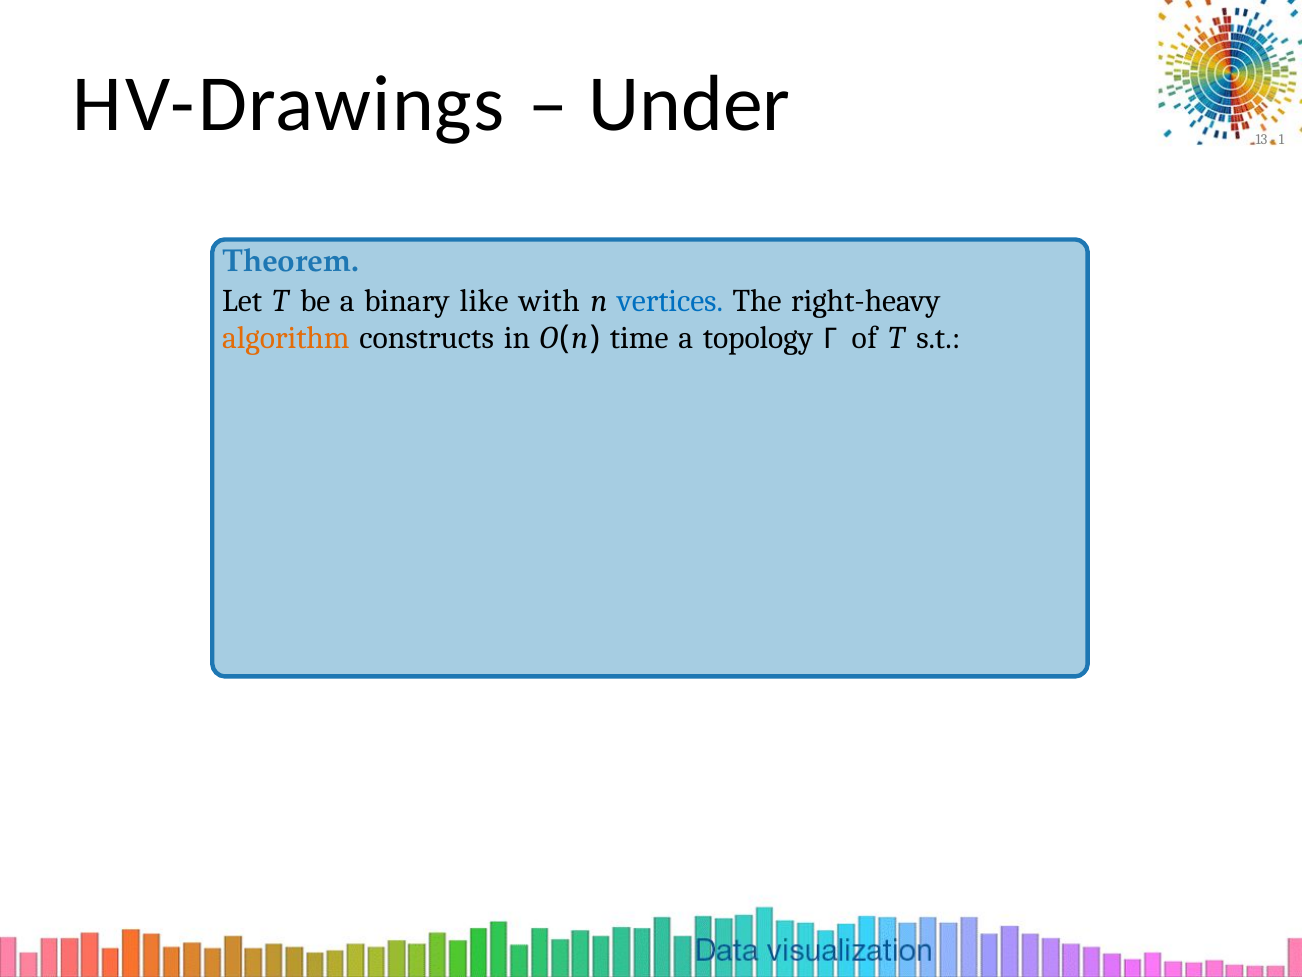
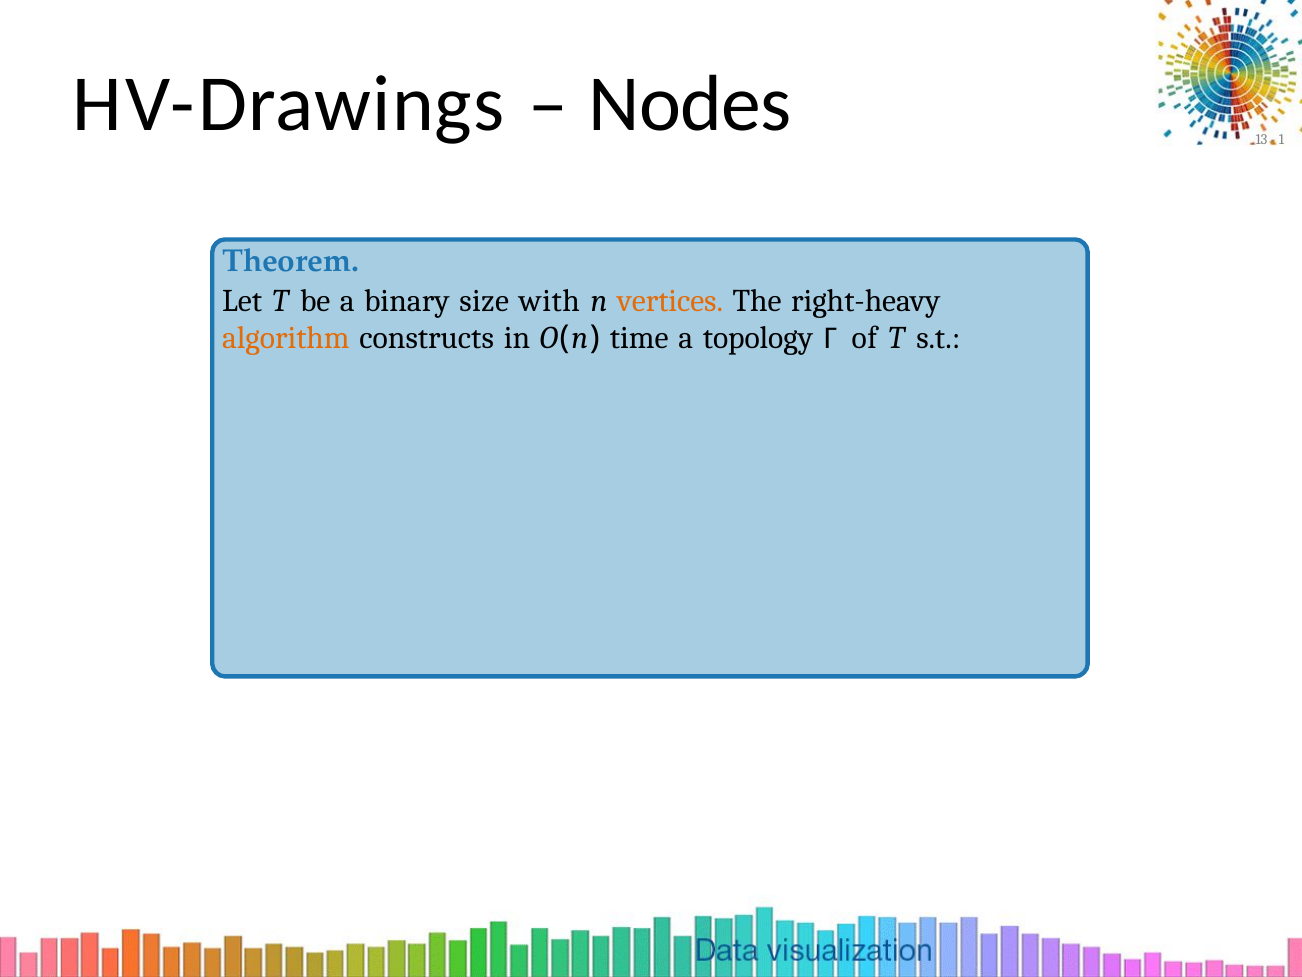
Under: Under -> Nodes (690, 105)
like: like -> size (484, 300)
vertices colour: blue -> orange (670, 300)
